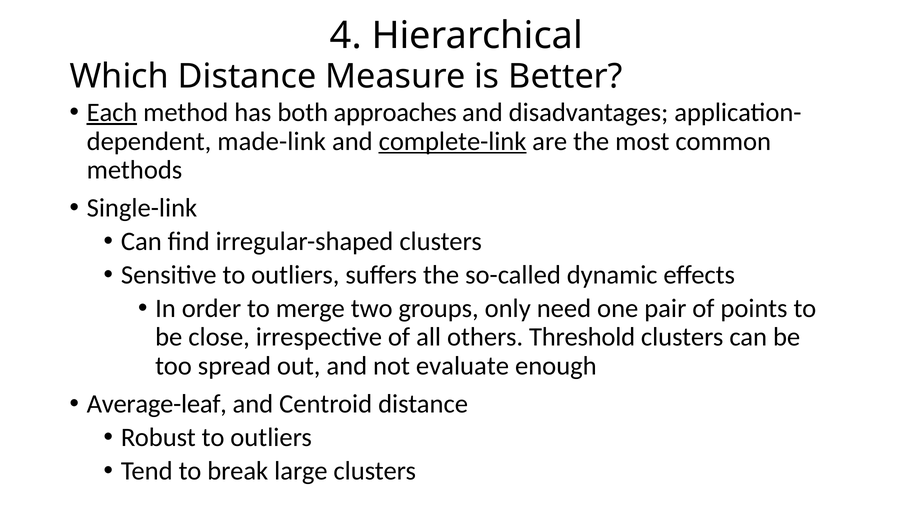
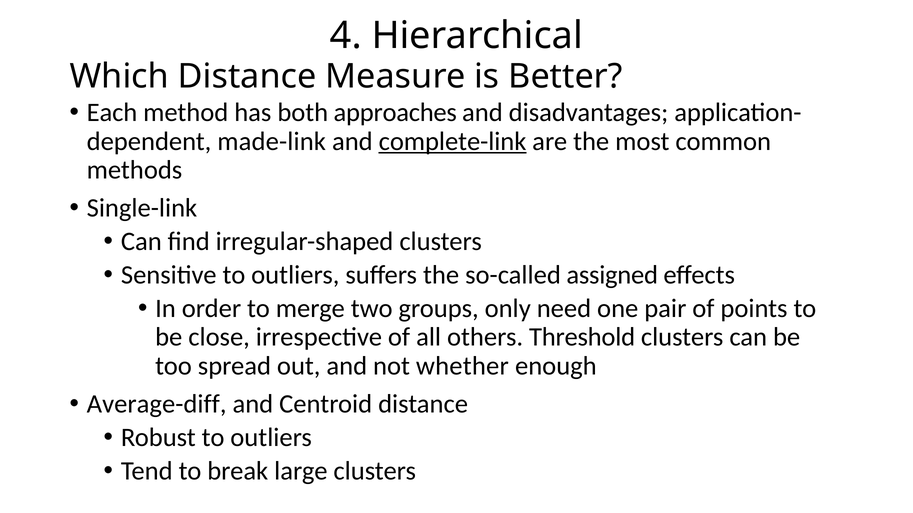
Each underline: present -> none (112, 113)
dynamic: dynamic -> assigned (612, 275)
evaluate: evaluate -> whether (462, 366)
Average-leaf: Average-leaf -> Average-diff (157, 404)
